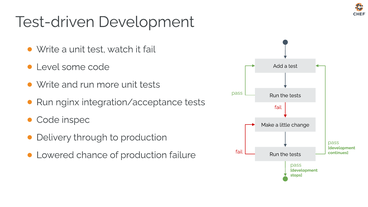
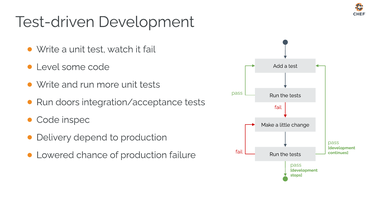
nginx: nginx -> doors (68, 102)
through: through -> depend (90, 137)
